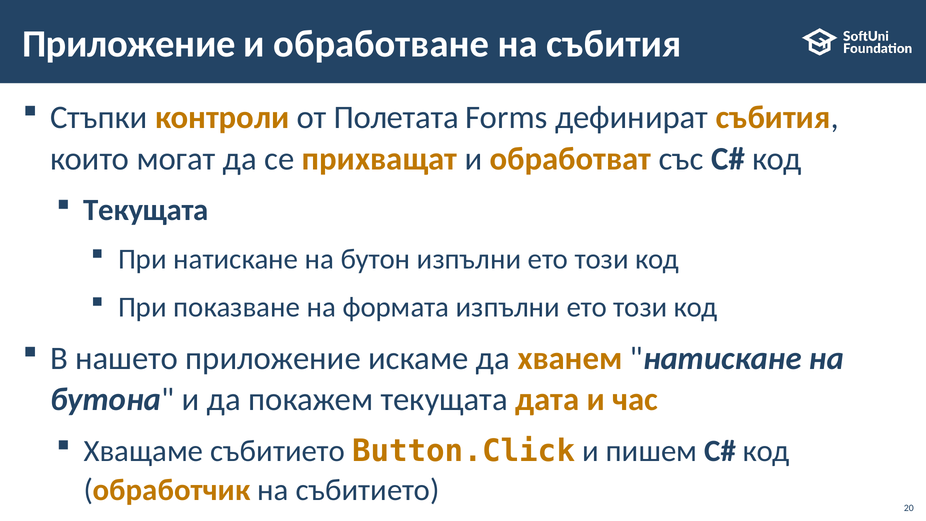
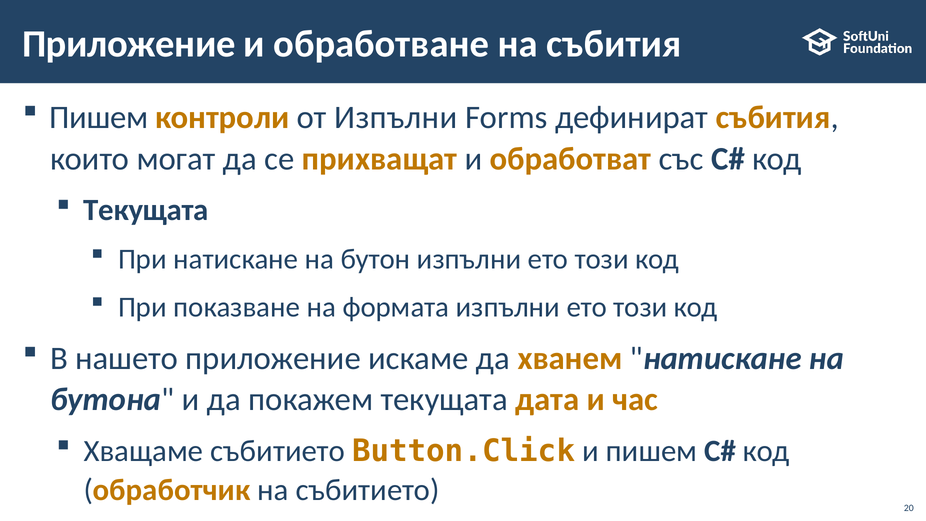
Стъпки: Стъпки -> Пишем (99, 117)
от Полетата: Полетата -> Изпълни (396, 117)
